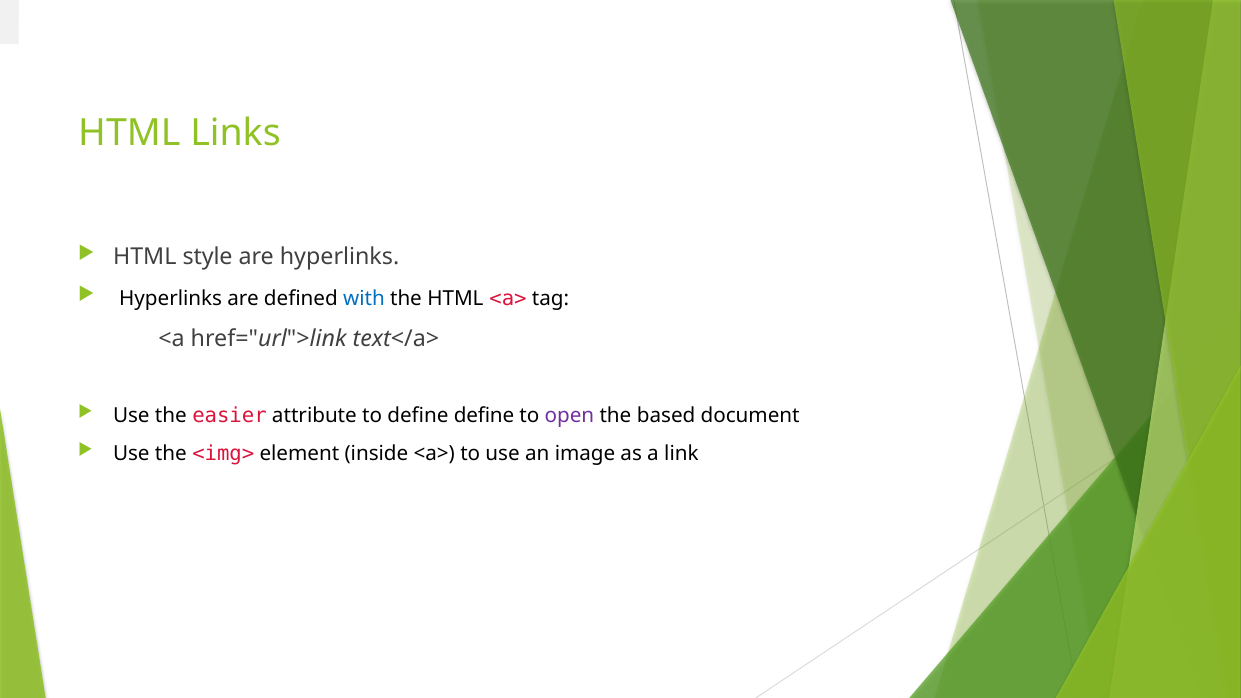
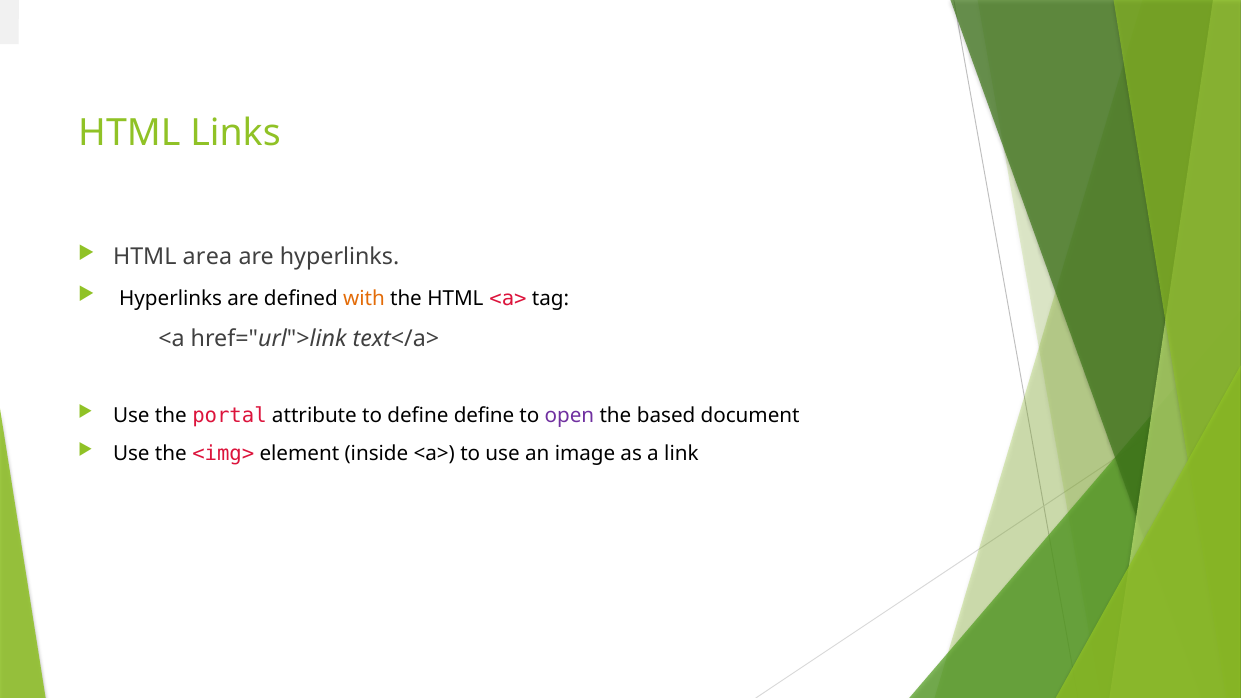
style: style -> area (207, 257)
with colour: blue -> orange (364, 299)
easier: easier -> portal (230, 416)
